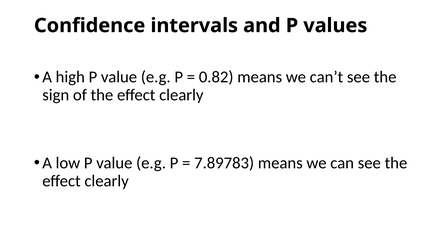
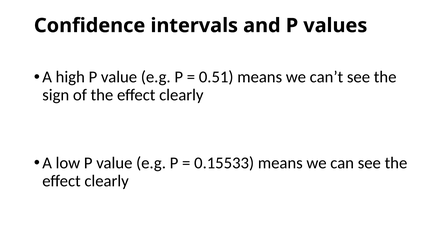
0.82: 0.82 -> 0.51 (216, 77)
7.89783: 7.89783 -> 0.15533 (224, 163)
